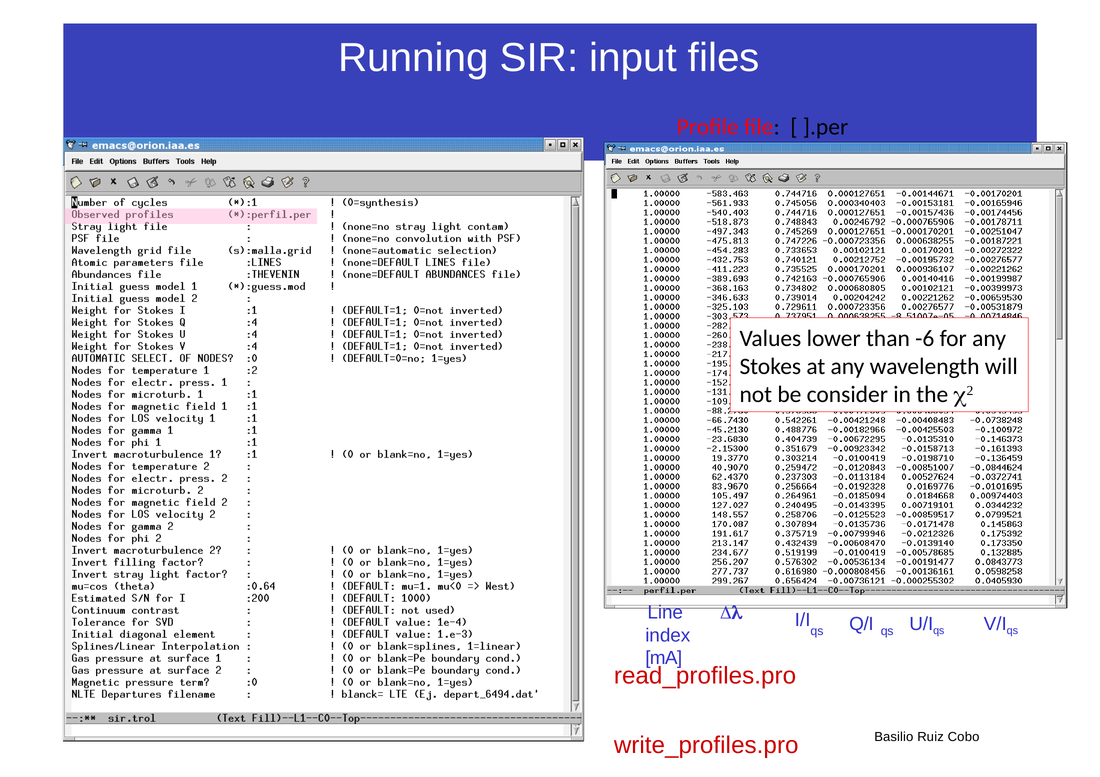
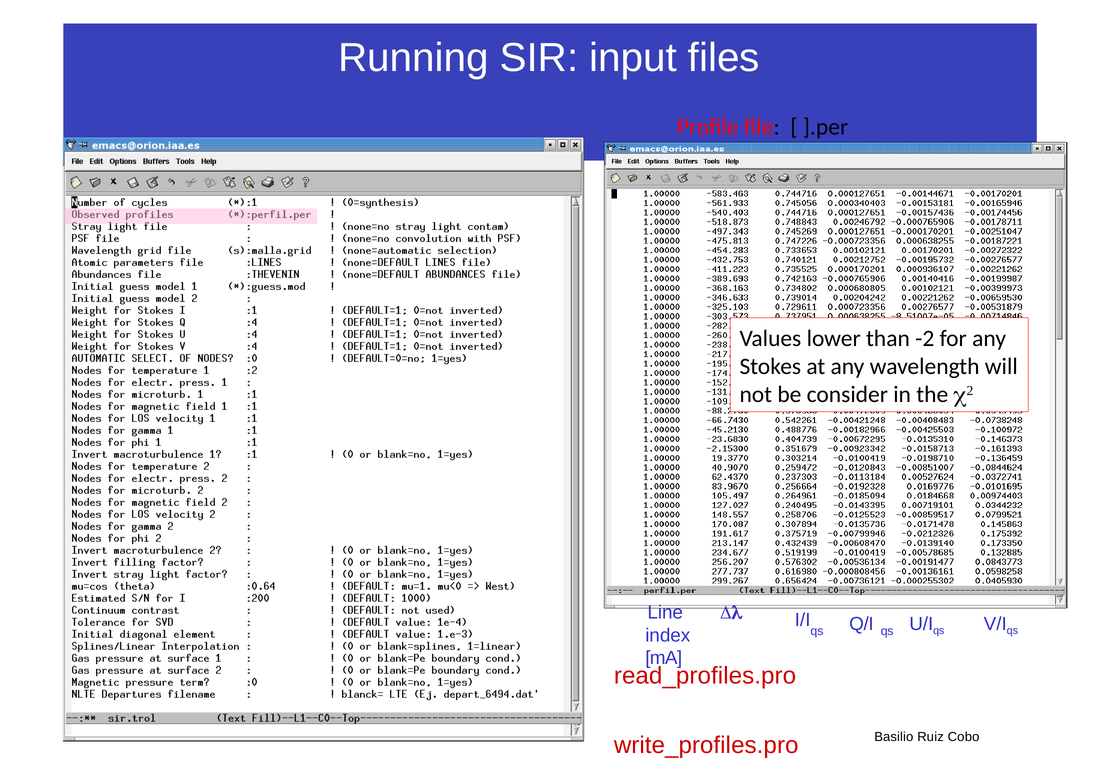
-6: -6 -> -2 (925, 338)
